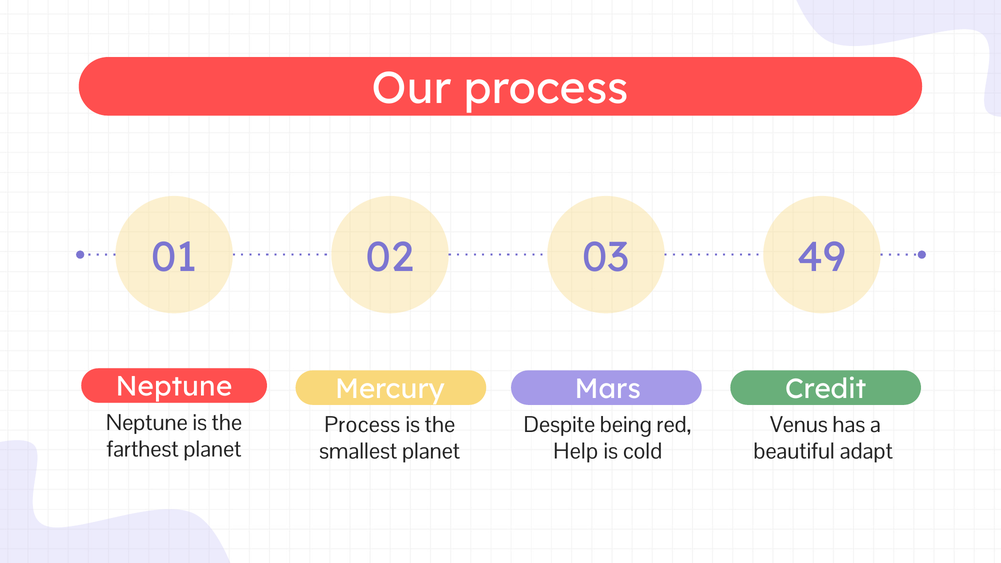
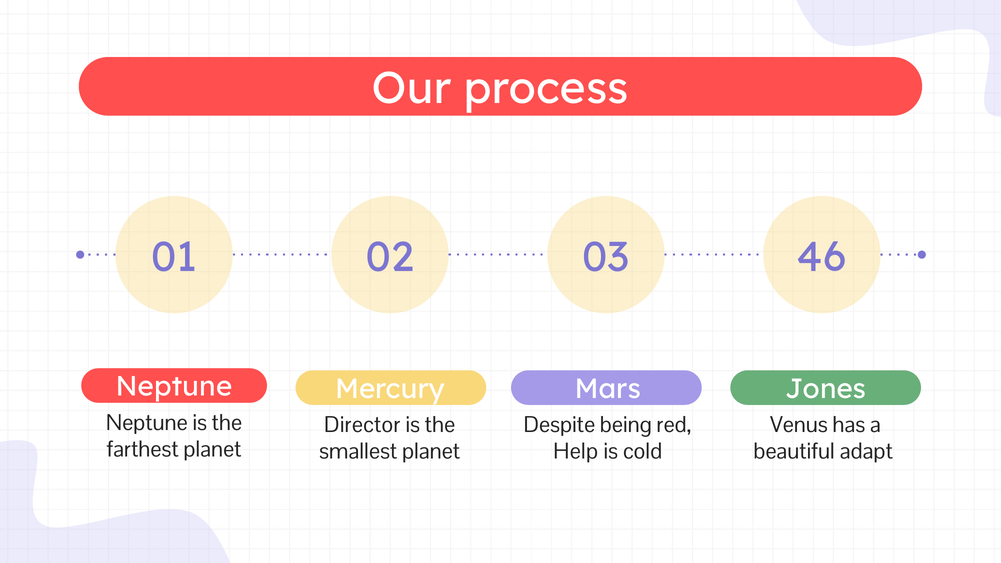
49: 49 -> 46 (822, 258)
Credit: Credit -> Jones (826, 389)
Process: Process -> Director (362, 425)
